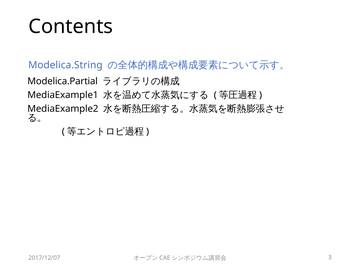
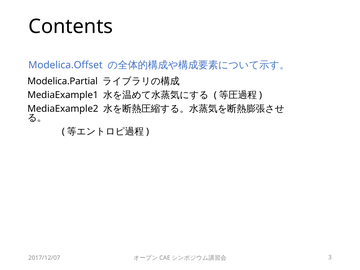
Modelica.String: Modelica.String -> Modelica.Offset (65, 65)
